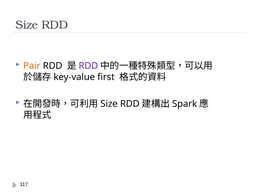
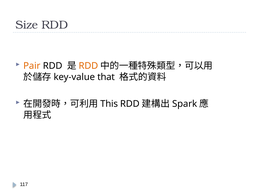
RDD colour: purple -> orange (88, 66)
first: first -> that (106, 77)
Size: Size -> This (109, 104)
